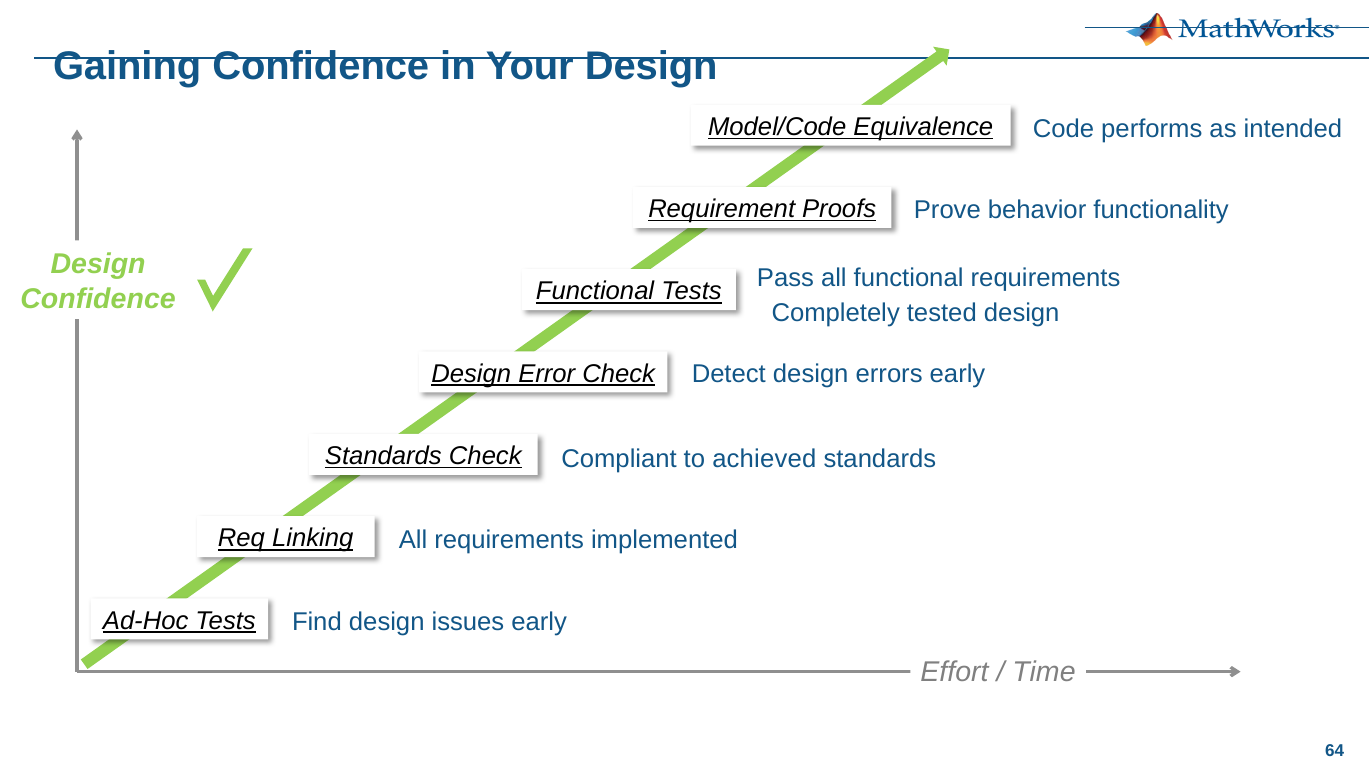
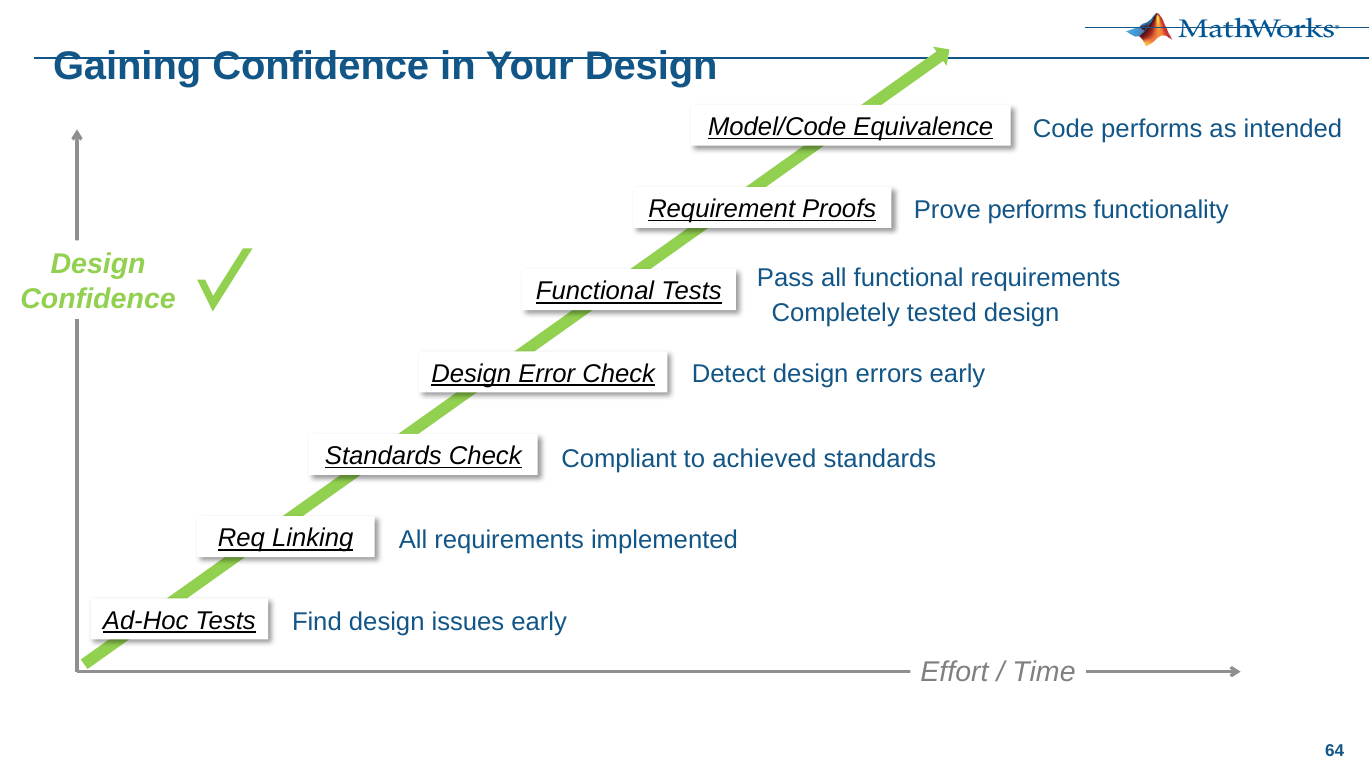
Prove behavior: behavior -> performs (1037, 210)
